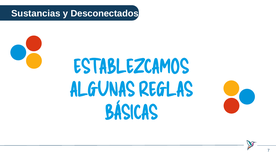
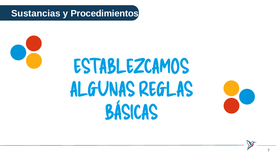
Desconectados: Desconectados -> Procedimientos (105, 14)
